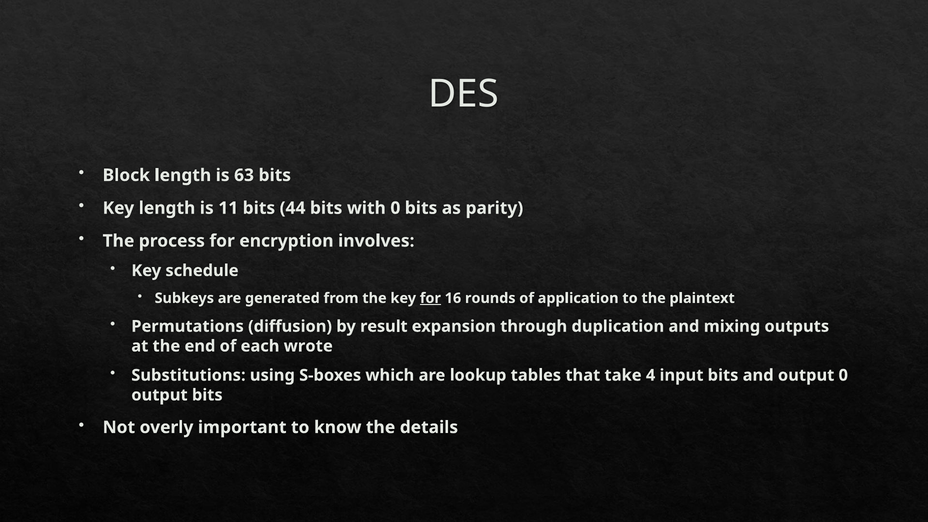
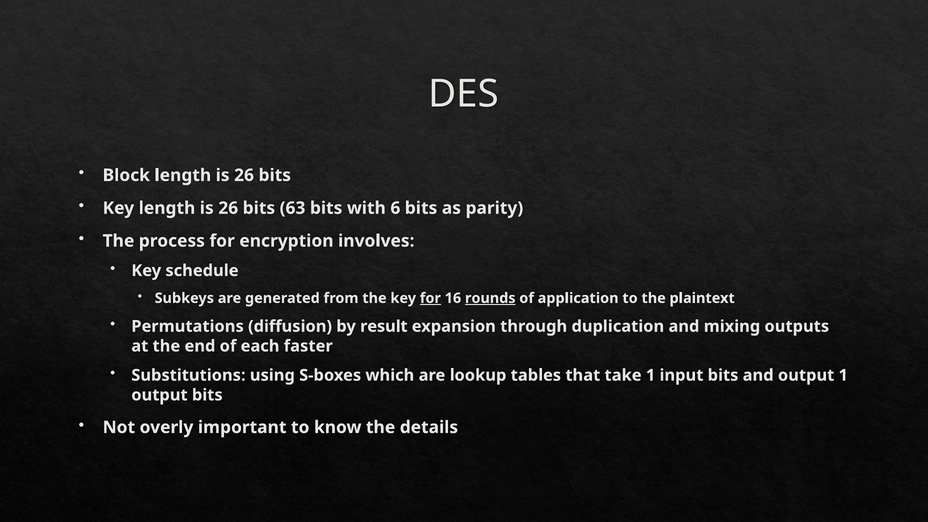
Block length is 63: 63 -> 26 (244, 175)
Key length is 11: 11 -> 26 (228, 208)
44: 44 -> 63 (293, 208)
with 0: 0 -> 6 (395, 208)
rounds underline: none -> present (490, 298)
wrote: wrote -> faster (308, 346)
take 4: 4 -> 1 (651, 375)
output 0: 0 -> 1 (843, 375)
